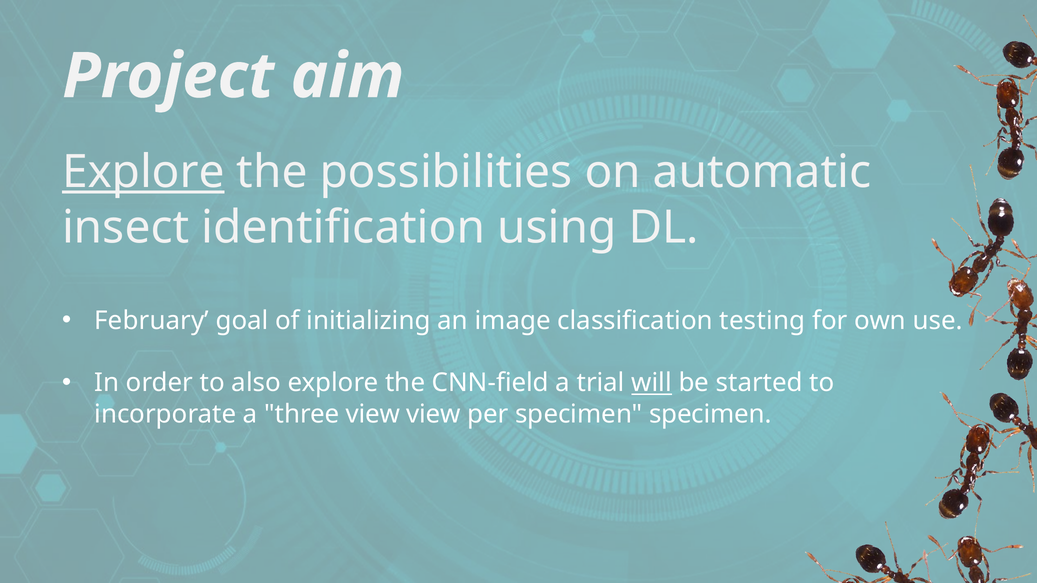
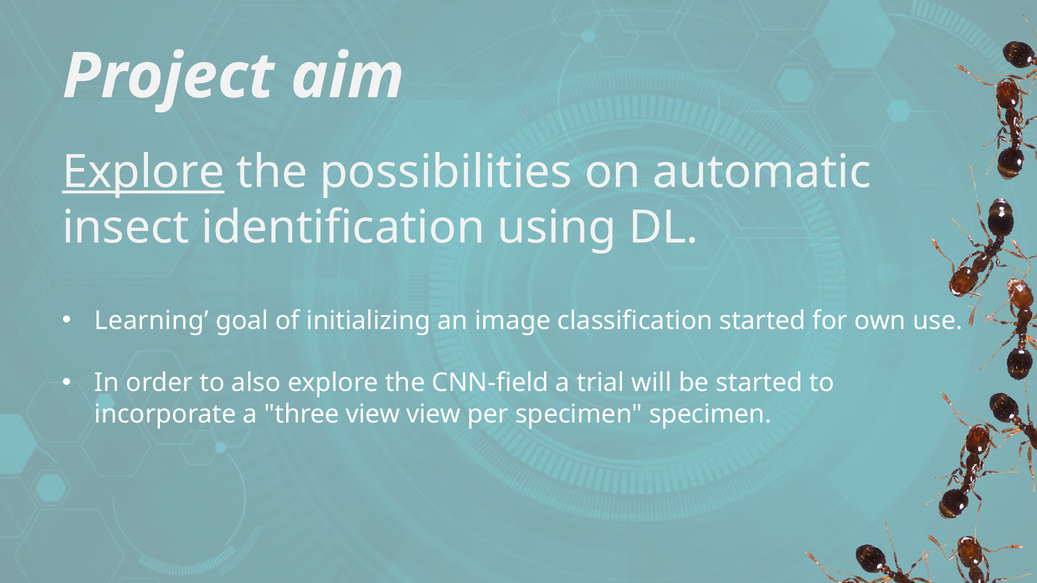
February: February -> Learning (152, 321)
classification testing: testing -> started (763, 321)
will underline: present -> none (652, 383)
